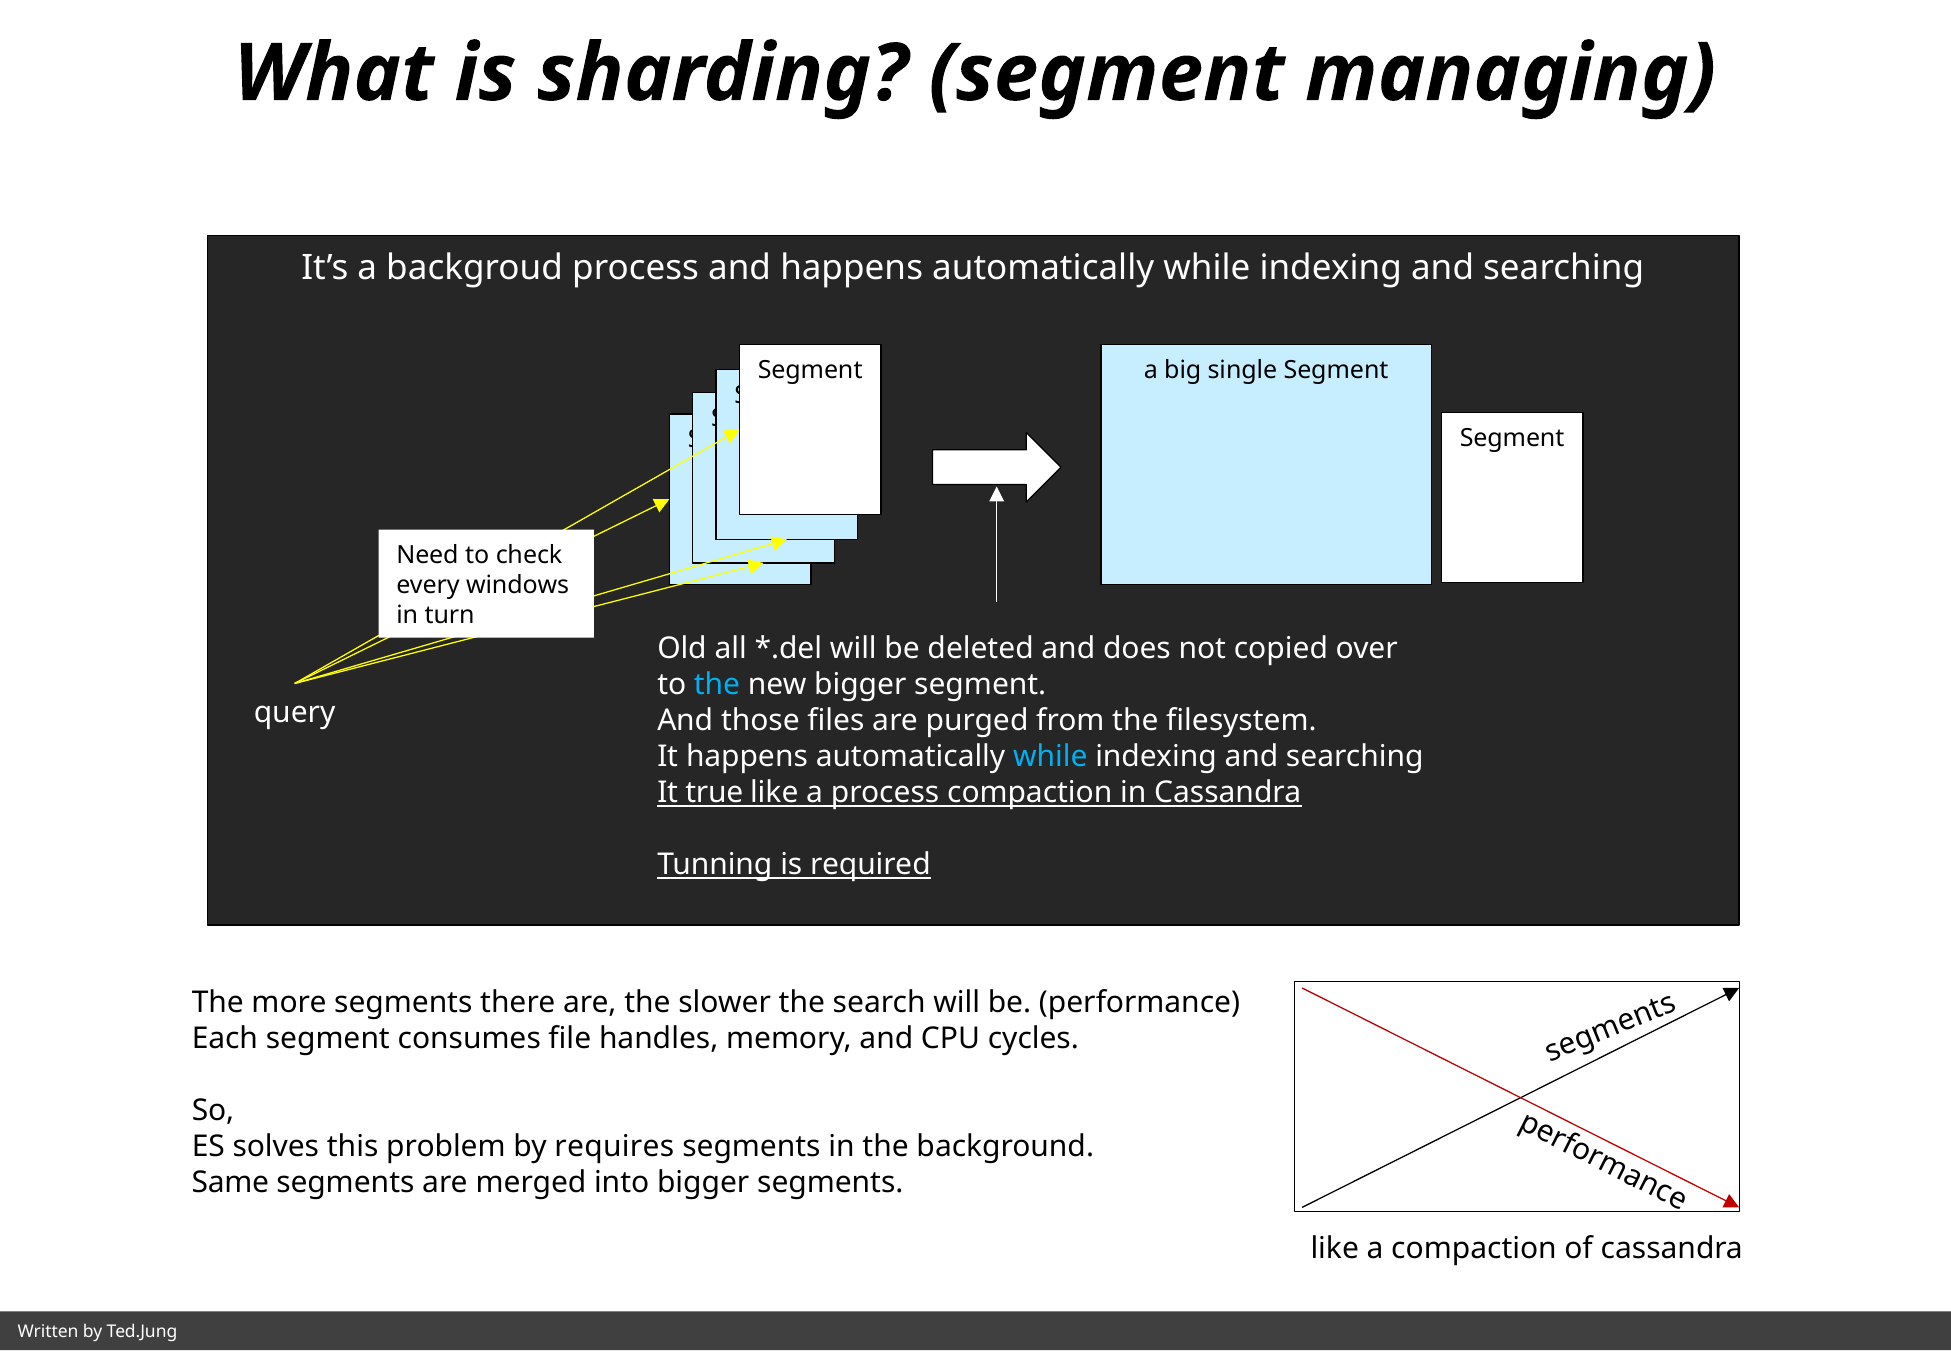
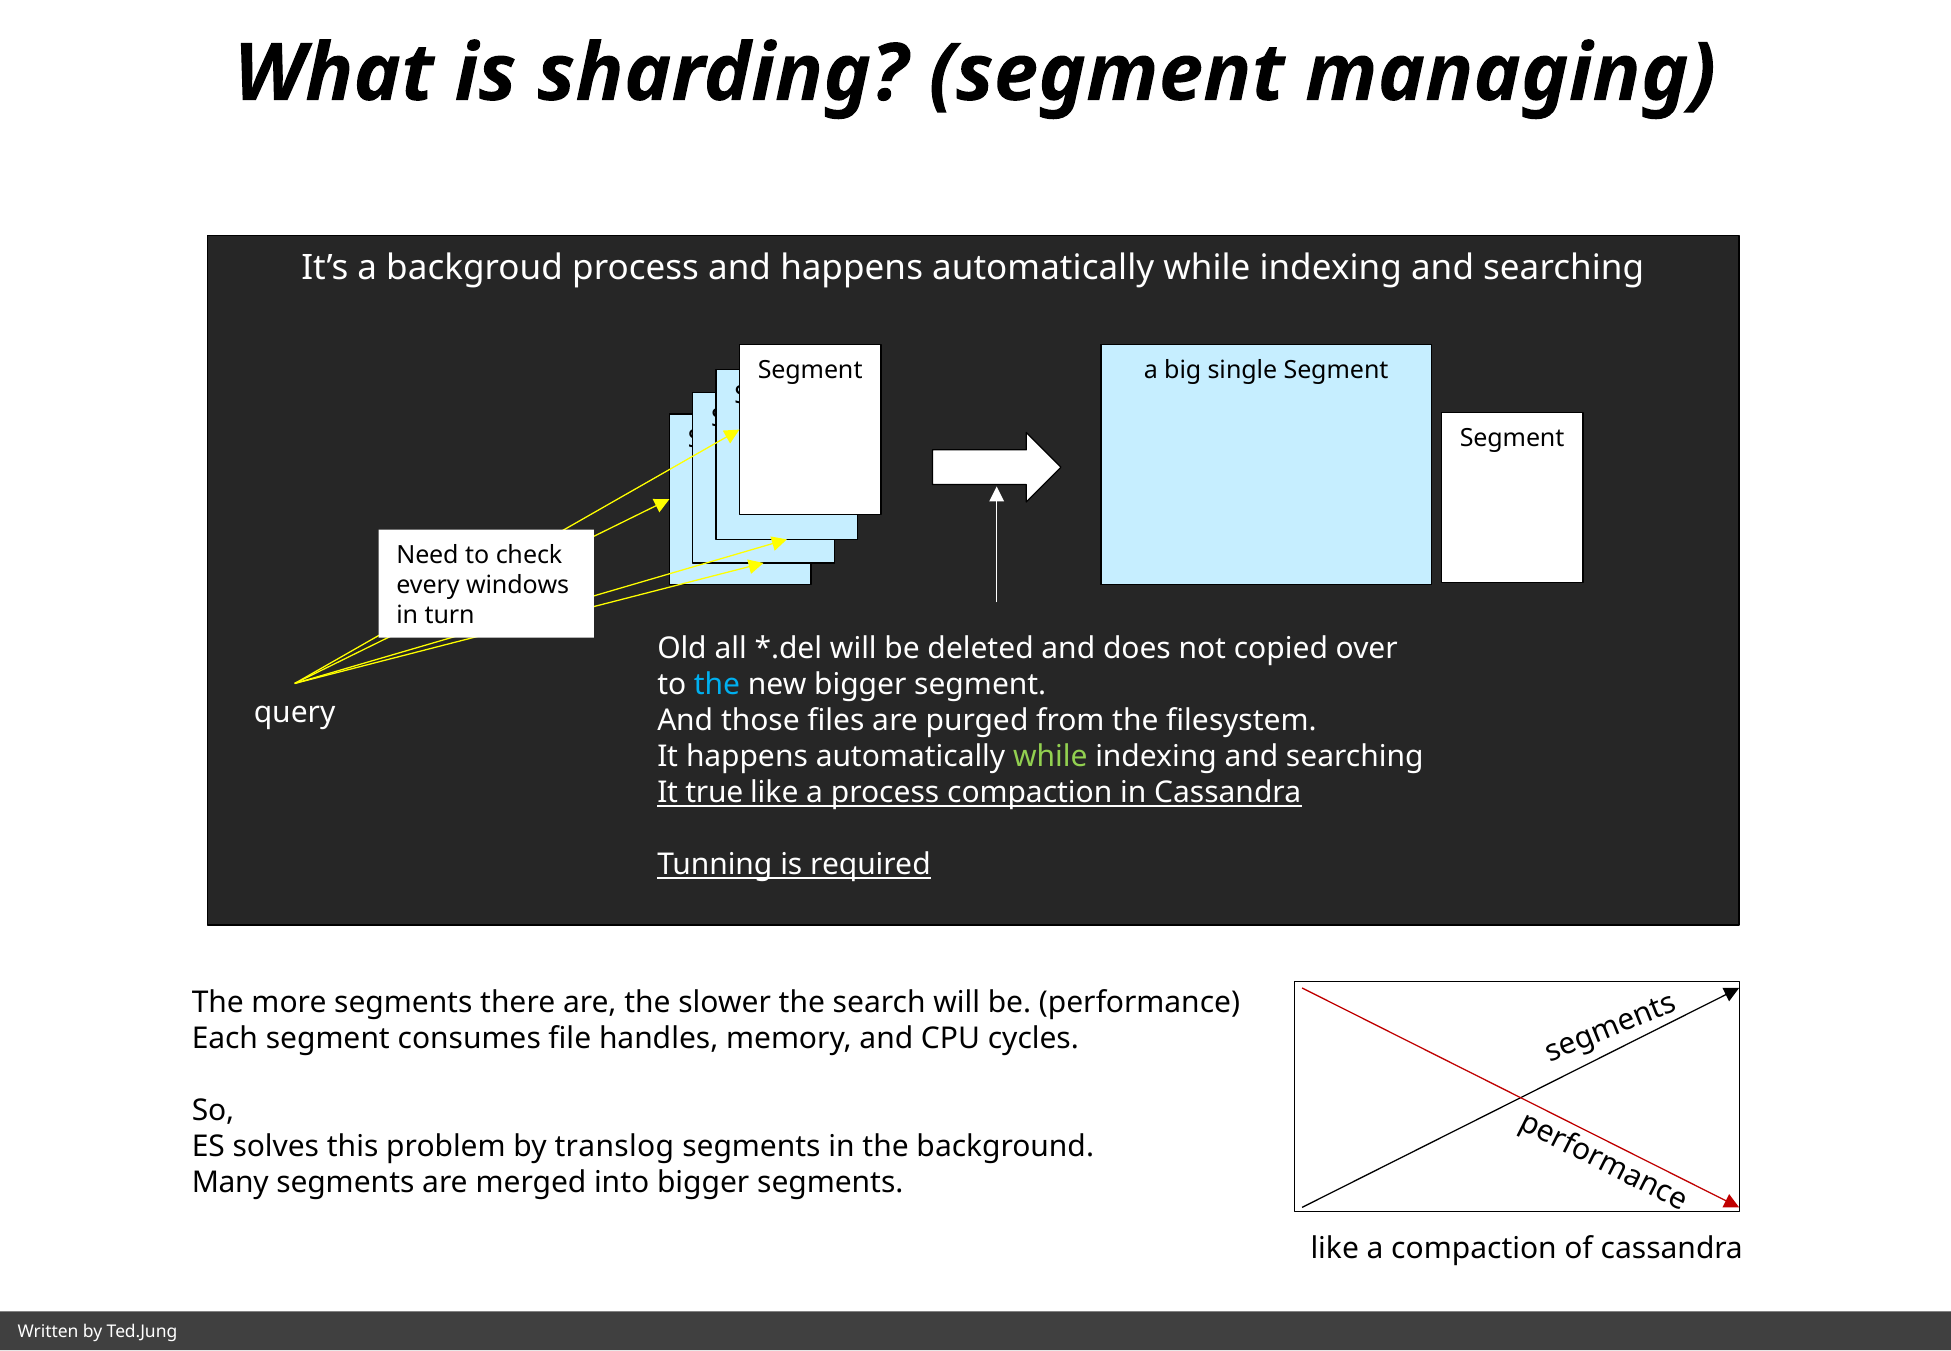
while colour: light blue -> light green (1050, 756)
requires: requires -> translog (614, 1146)
Same: Same -> Many (230, 1182)
